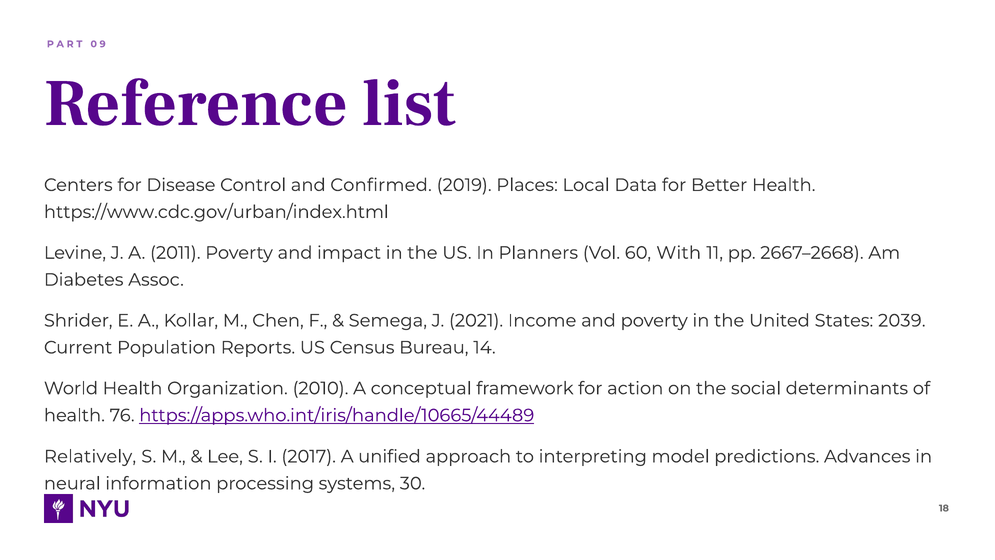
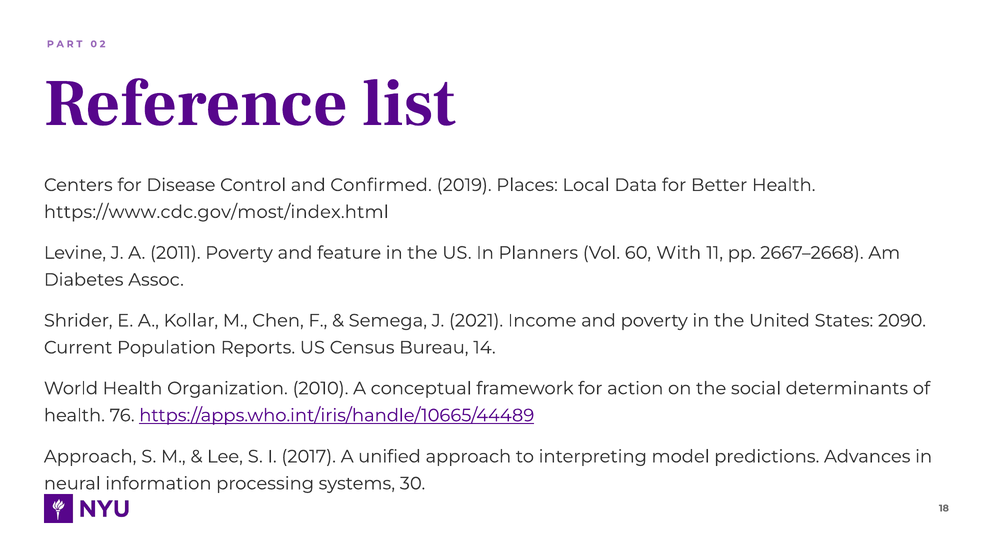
9: 9 -> 2 (103, 44)
https://www.cdc.gov/urban/index.html: https://www.cdc.gov/urban/index.html -> https://www.cdc.gov/most/index.html (216, 212)
impact: impact -> feature (349, 253)
2039: 2039 -> 2090 (902, 320)
Relatively: Relatively -> Approach (90, 456)
